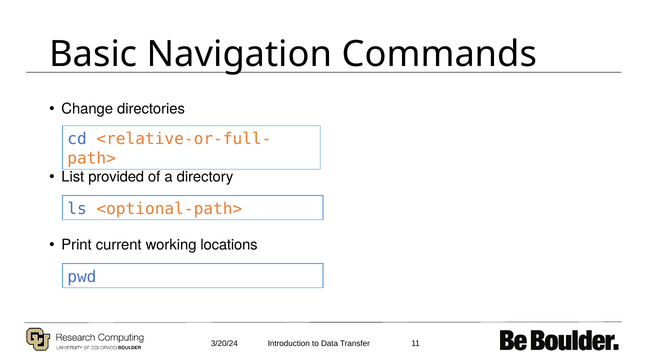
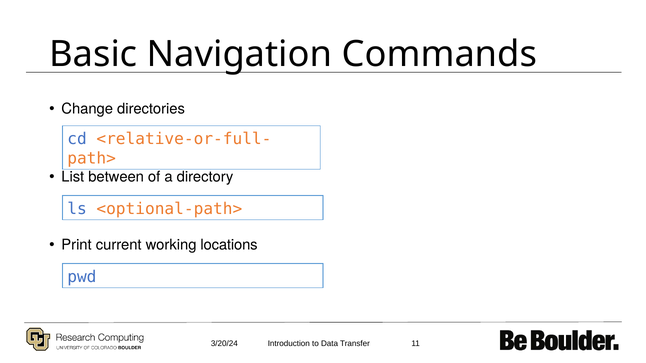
provided: provided -> between (116, 177)
